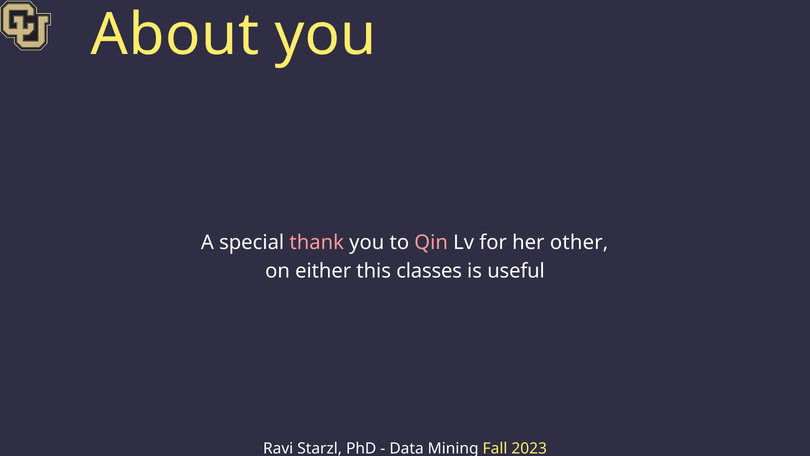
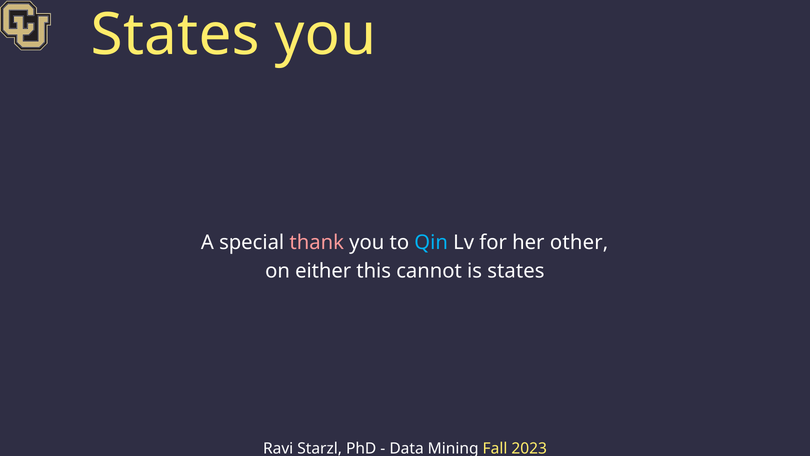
About: About -> States (175, 35)
Qin colour: pink -> light blue (431, 242)
classes: classes -> cannot (429, 271)
is useful: useful -> states (516, 271)
